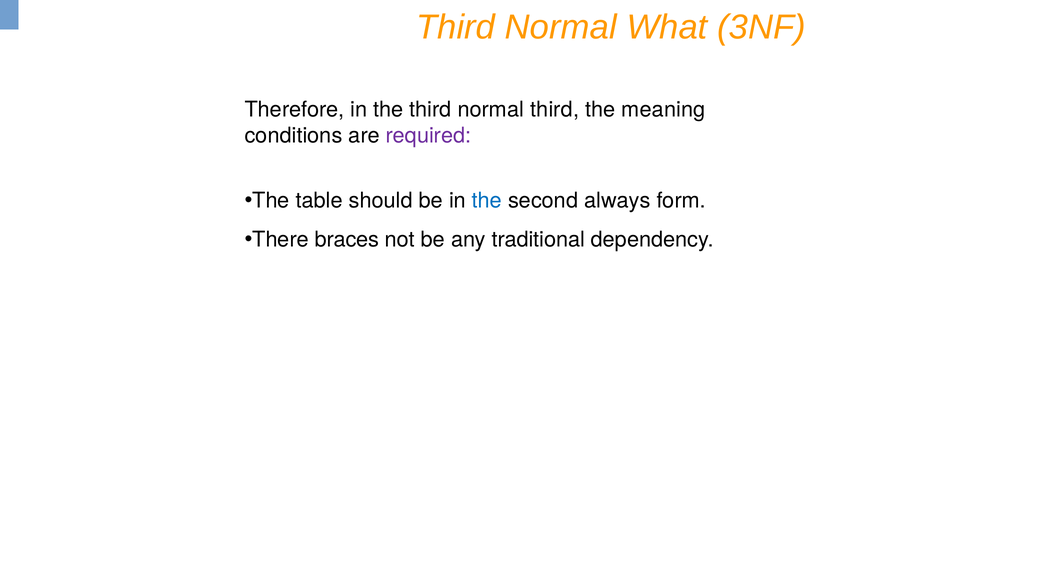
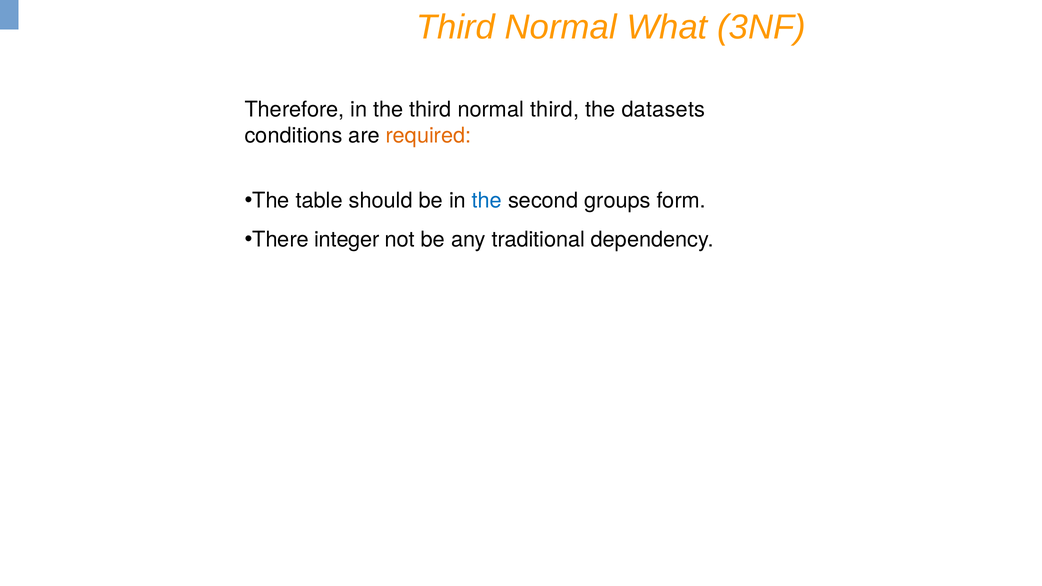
meaning: meaning -> datasets (663, 109)
required colour: purple -> orange (428, 136)
always: always -> groups (617, 201)
braces: braces -> integer (347, 240)
